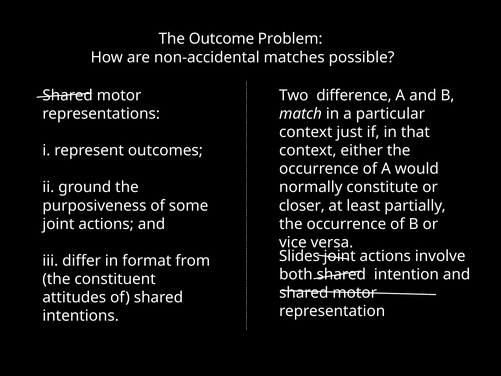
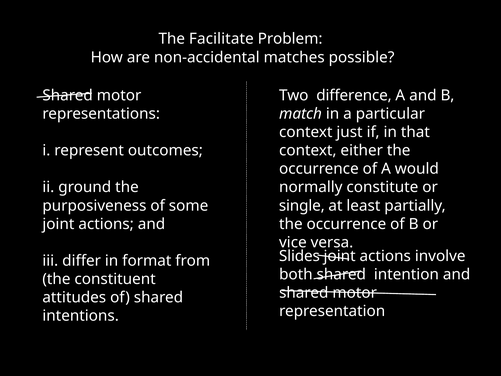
Outcome: Outcome -> Facilitate (221, 39)
closer: closer -> single (302, 205)
